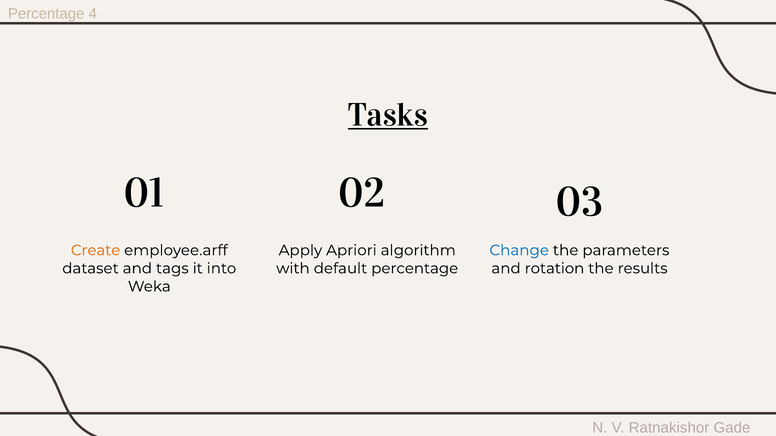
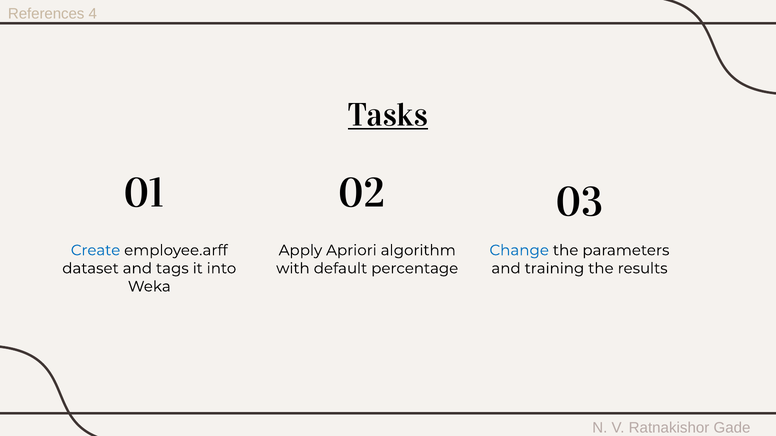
Percentage: Percentage -> References (46, 14)
Create colour: orange -> blue (96, 251)
rotation: rotation -> training (554, 269)
